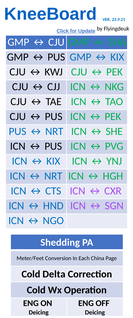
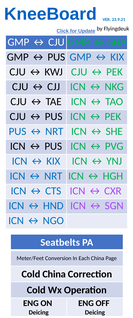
Shedding: Shedding -> Seatbelts (60, 243)
Cold Delta: Delta -> China (54, 274)
